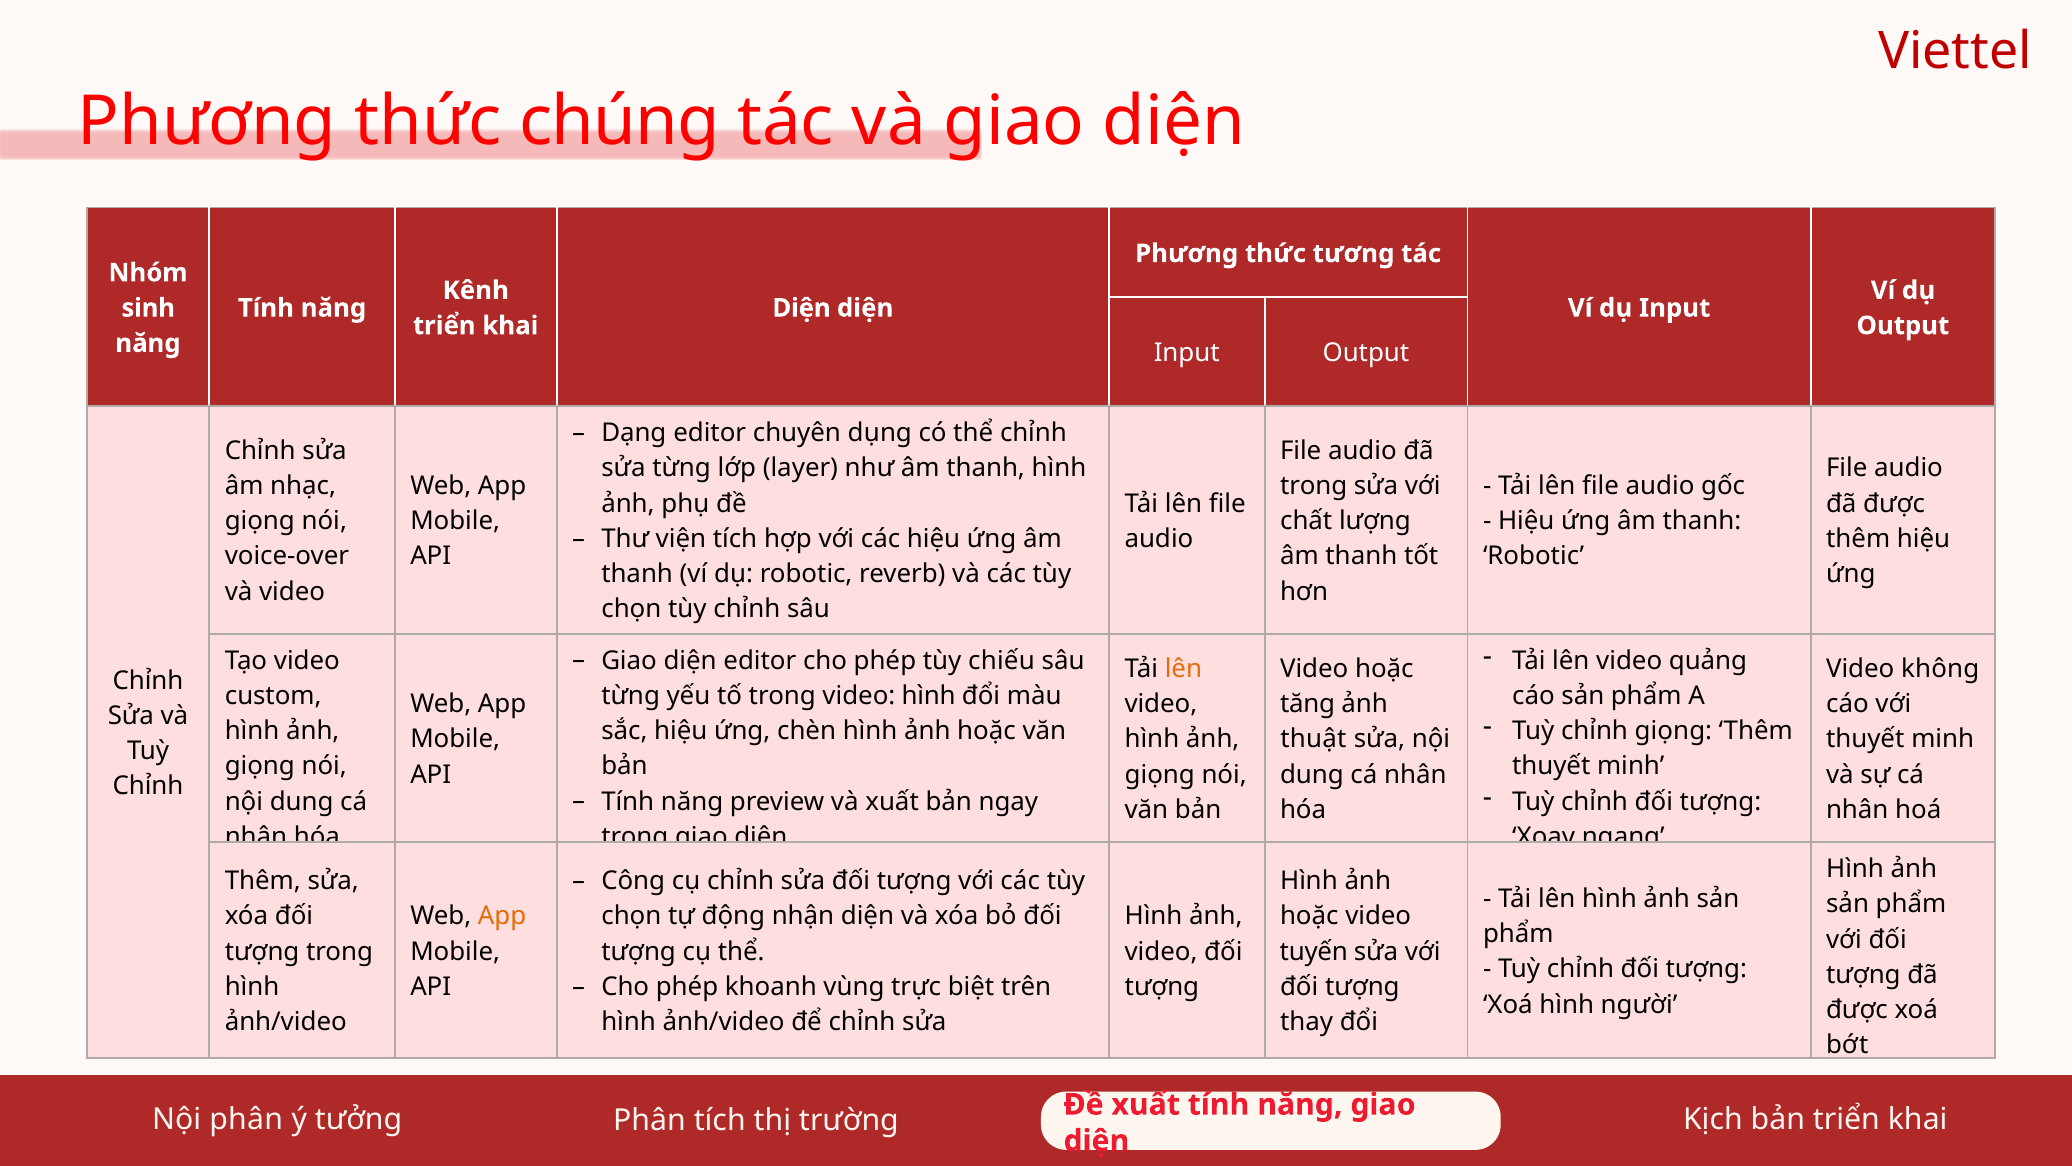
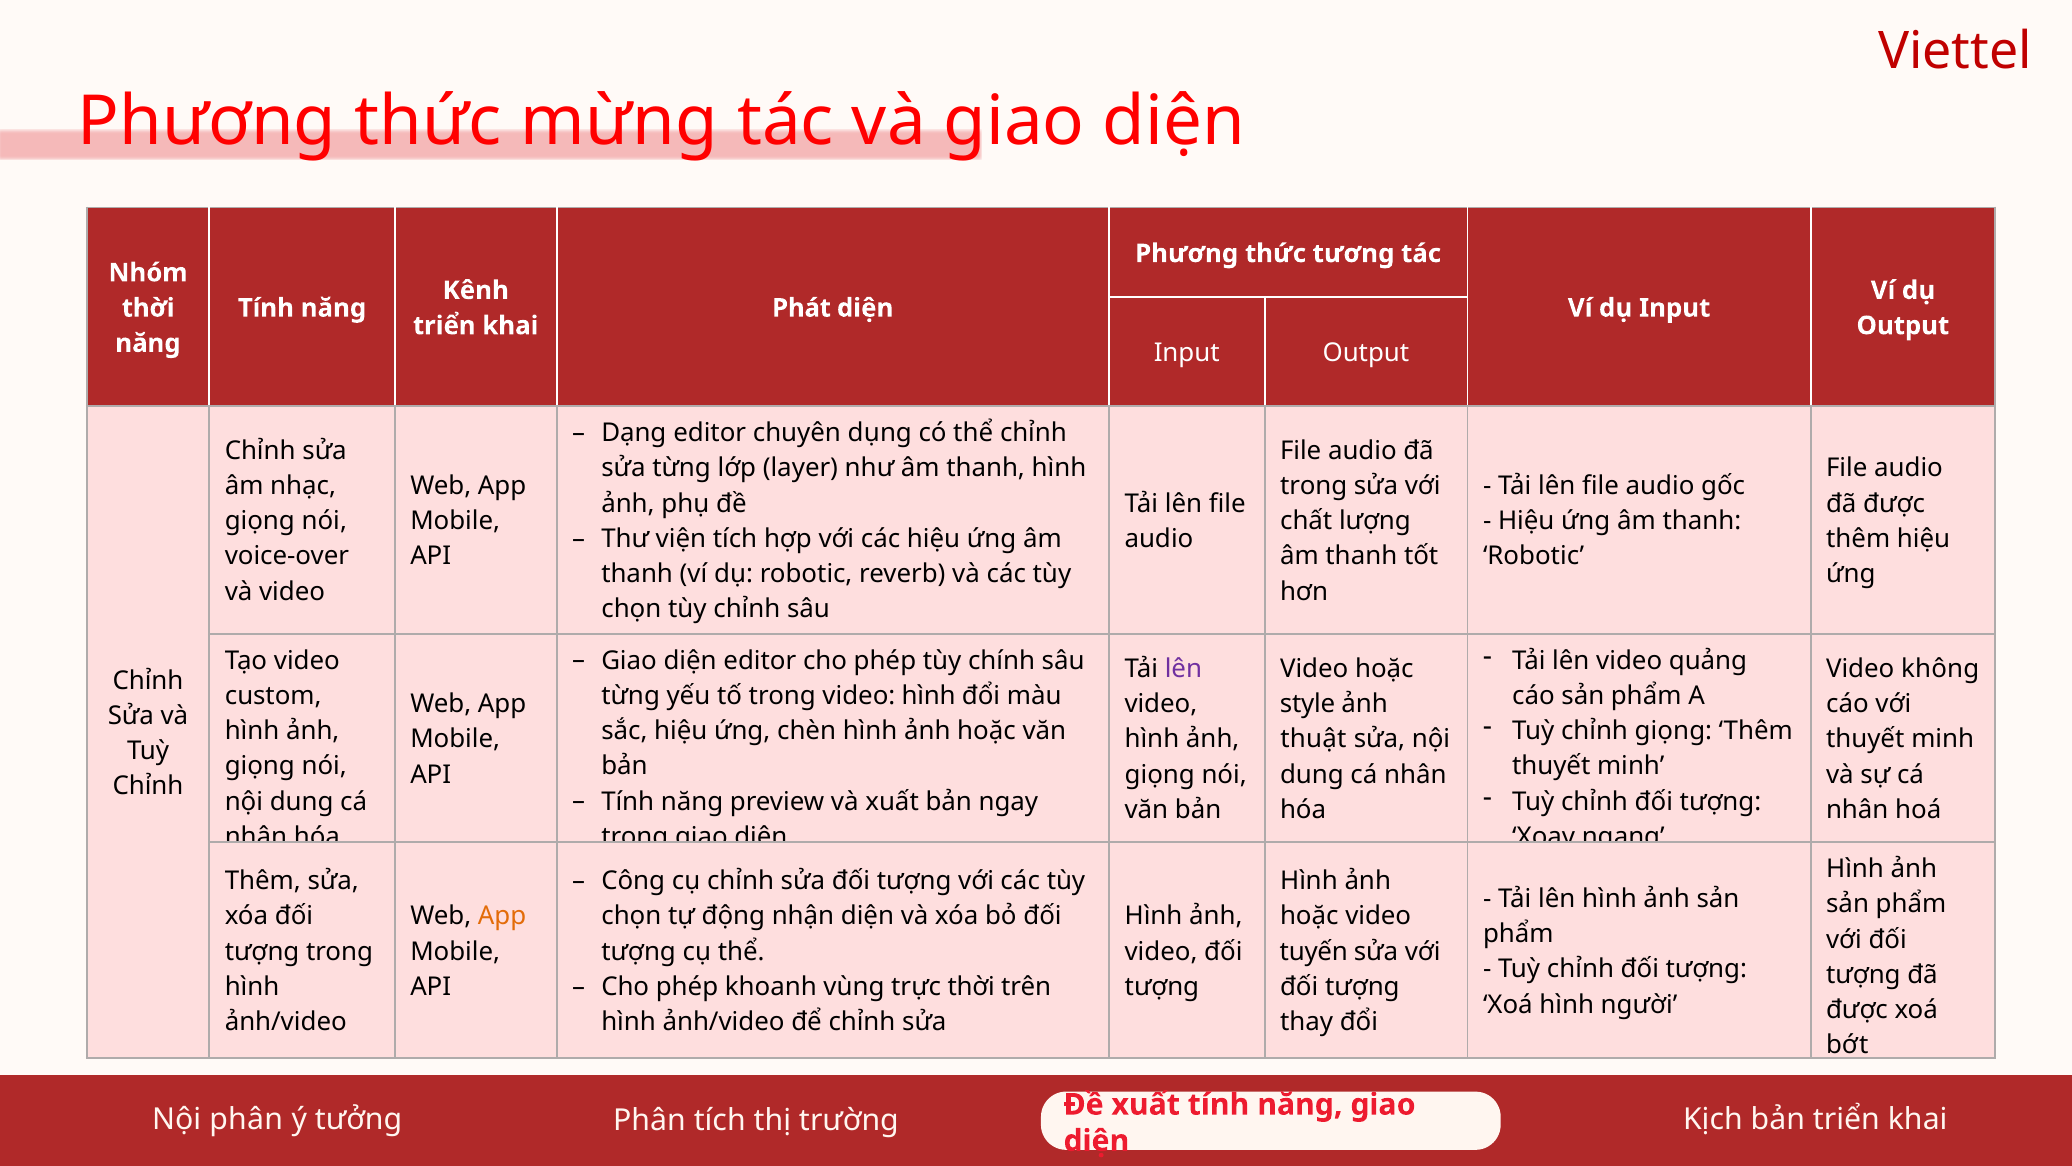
chúng: chúng -> mừng (619, 122)
sinh: sinh -> thời (148, 308)
Diện: Diện -> Phát (801, 308)
chiếu: chiếu -> chính (1002, 660)
lên colour: orange -> purple (1183, 669)
tăng: tăng -> style (1308, 704)
trực biệt: biệt -> thời (971, 986)
